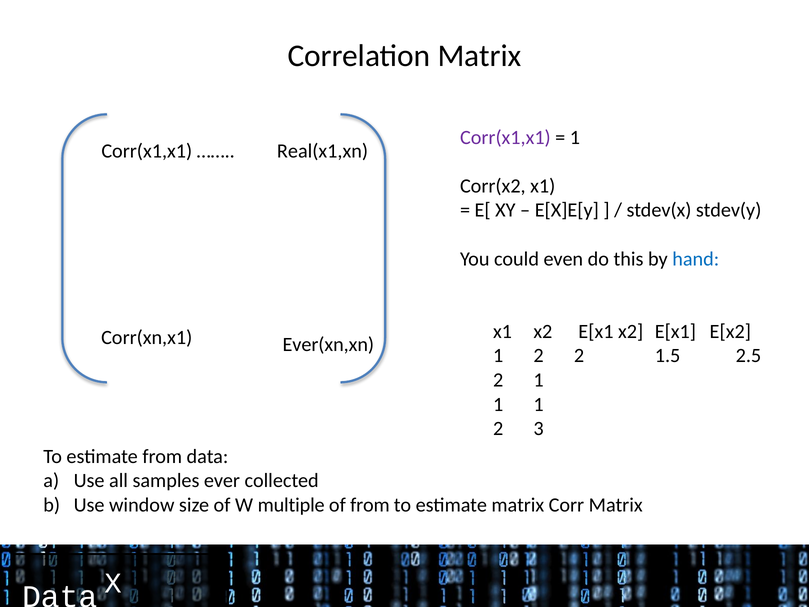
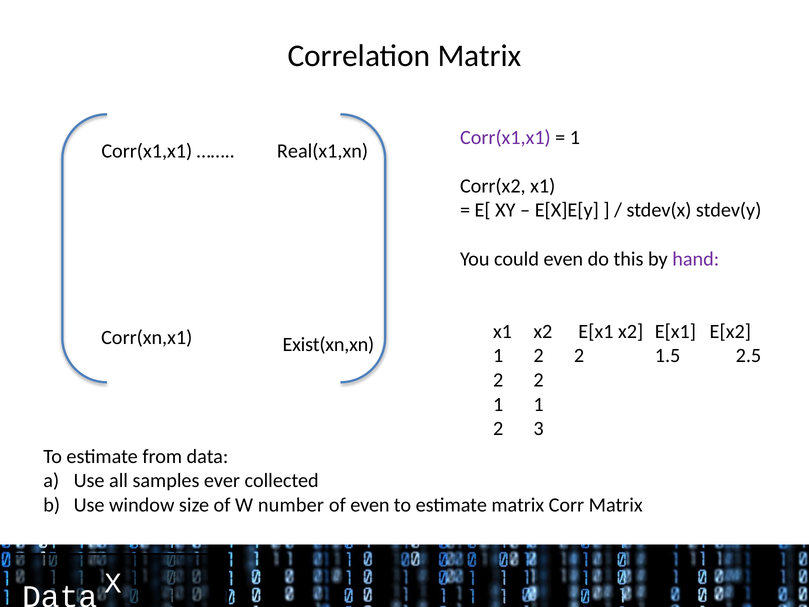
hand colour: blue -> purple (696, 259)
Ever(xn,xn: Ever(xn,xn -> Exist(xn,xn (328, 344)
1: 1 -> 2 (539, 380)
multiple: multiple -> number (291, 505)
of from: from -> even (370, 505)
